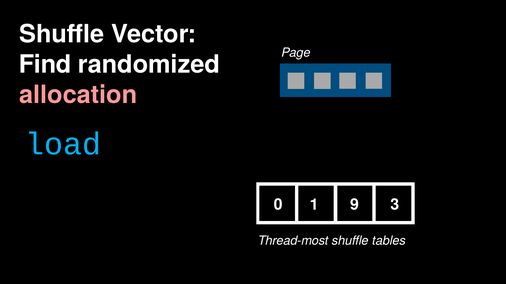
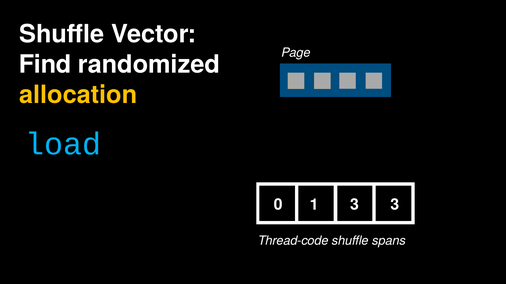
allocation colour: pink -> yellow (78, 95)
1 9: 9 -> 3 (355, 205)
Thread-most: Thread-most -> Thread-code (293, 241)
tables: tables -> spans (389, 241)
